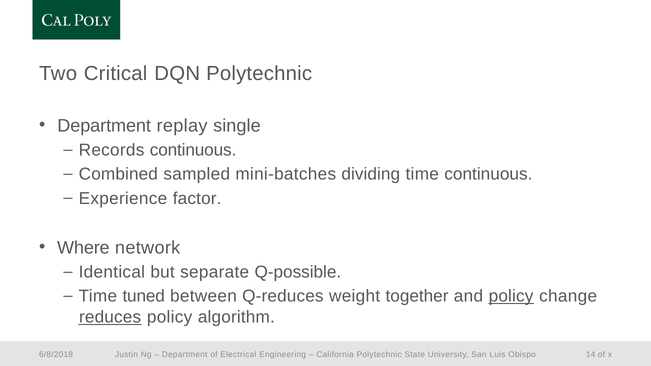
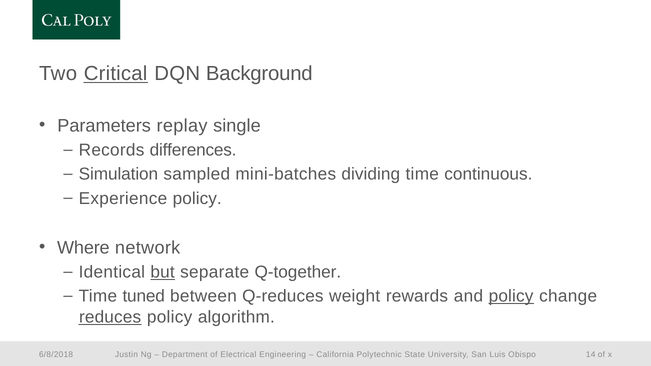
Critical underline: none -> present (116, 74)
DQN Polytechnic: Polytechnic -> Background (259, 74)
Department: Department -> Parameters (104, 126)
Records continuous: continuous -> differences (193, 150)
Combined: Combined -> Simulation (118, 174)
Experience factor: factor -> policy (197, 199)
but underline: none -> present (163, 272)
Q-possible: Q-possible -> Q-together (298, 272)
together: together -> rewards (417, 296)
